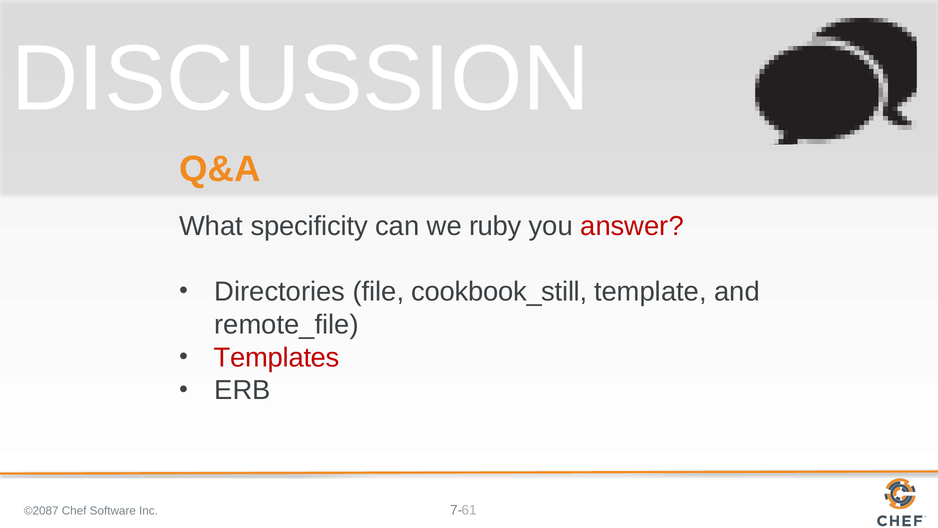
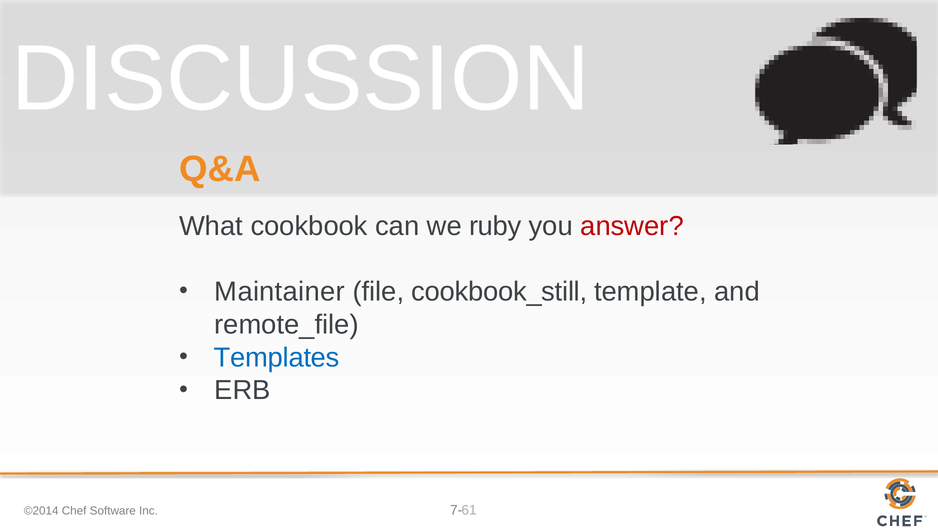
specificity: specificity -> cookbook (309, 226)
Directories: Directories -> Maintainer (280, 292)
Templates colour: red -> blue (277, 357)
©2087: ©2087 -> ©2014 (41, 511)
